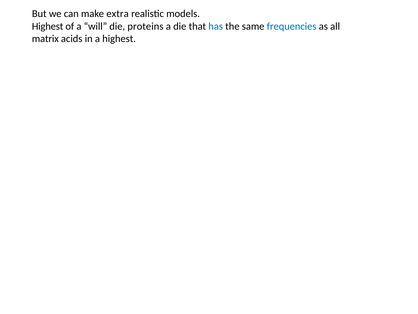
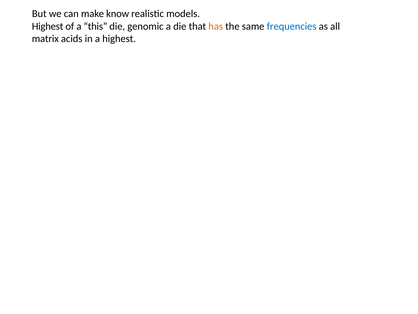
extra: extra -> know (118, 14)
will: will -> this (95, 26)
proteins: proteins -> genomic (145, 26)
has colour: blue -> orange (216, 26)
